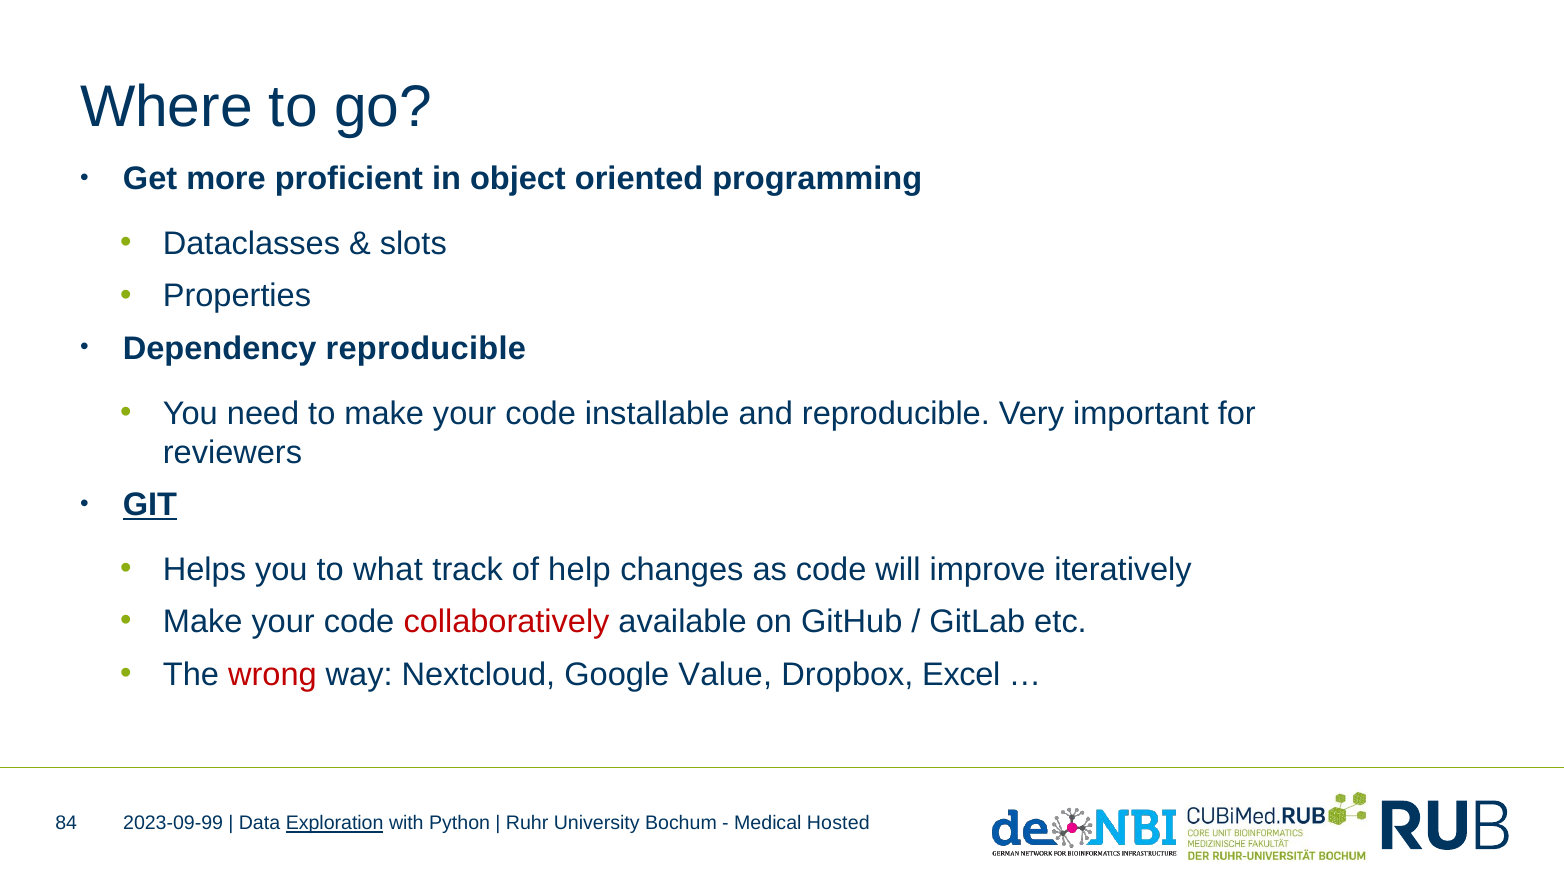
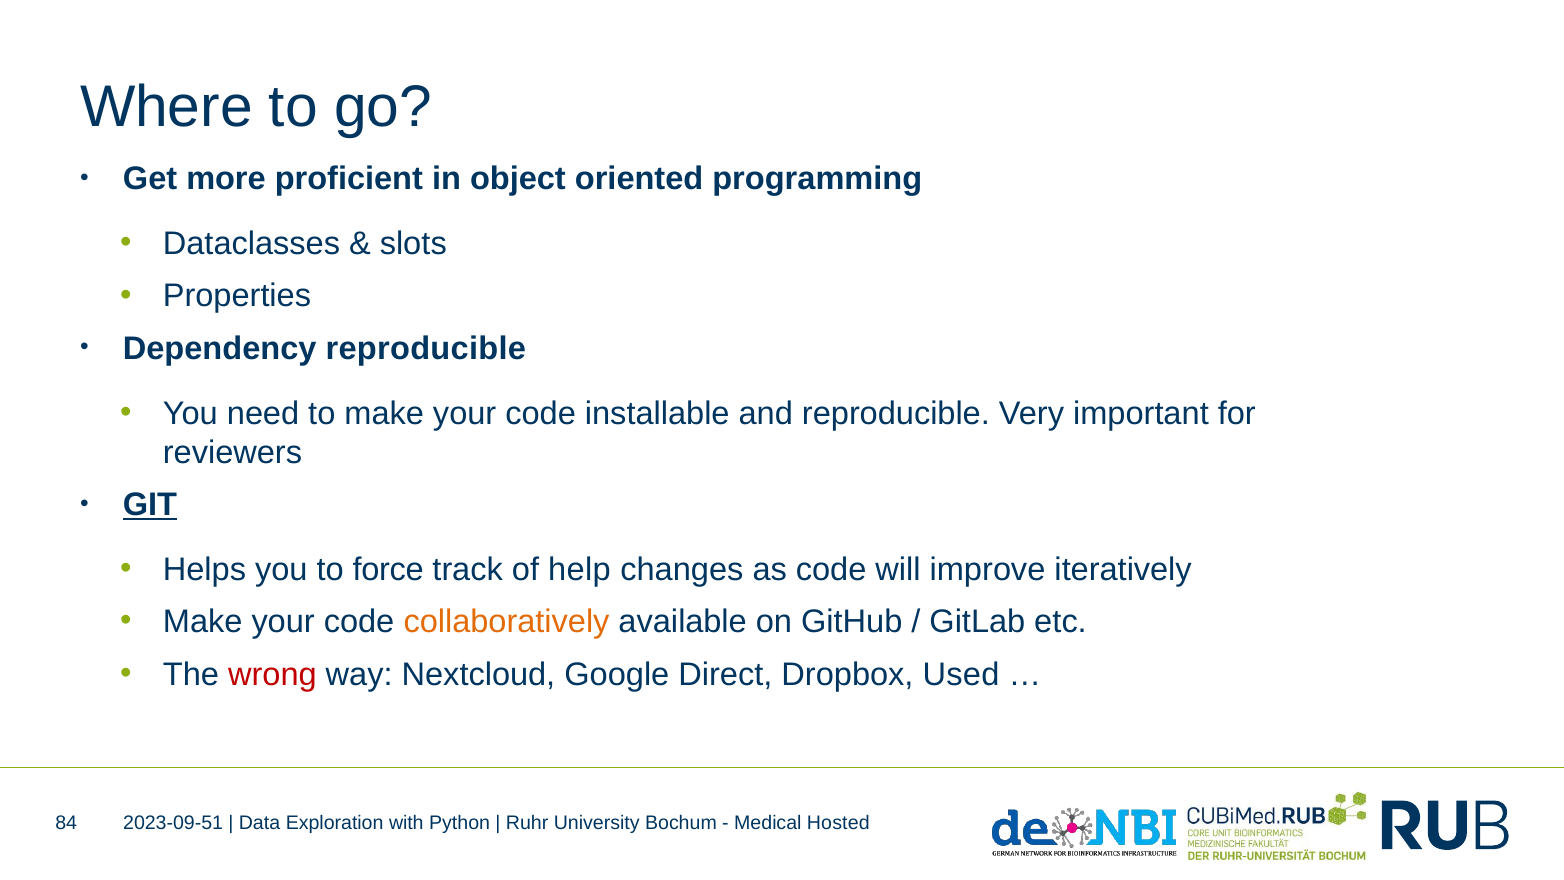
what: what -> force (388, 570)
collaboratively colour: red -> orange (507, 622)
Value: Value -> Direct (725, 674)
Excel: Excel -> Used (961, 674)
2023-09-99: 2023-09-99 -> 2023-09-51 (173, 823)
Exploration underline: present -> none (335, 823)
